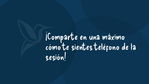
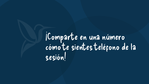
máximo: máximo -> número (113, 37)
